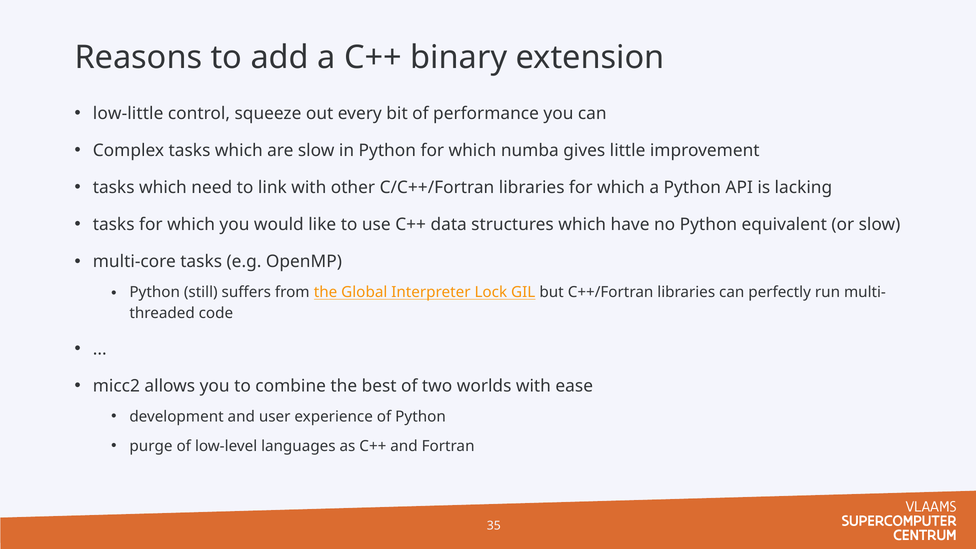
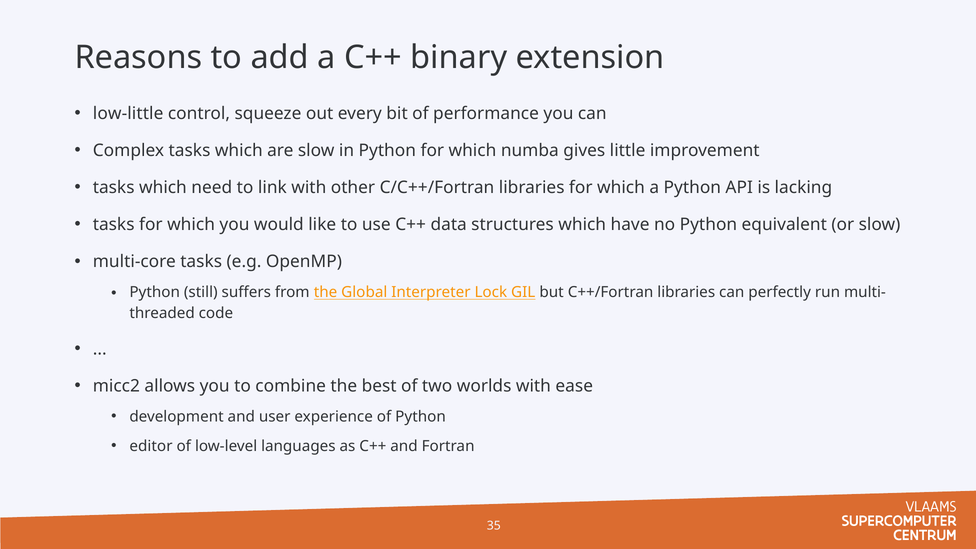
purge: purge -> editor (151, 446)
